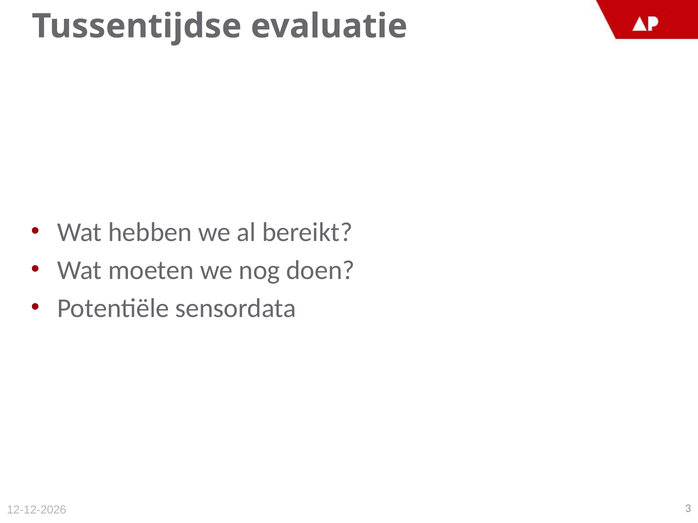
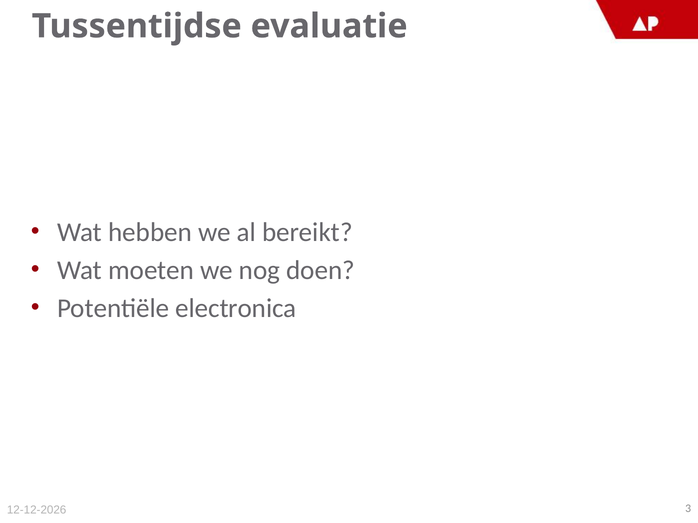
sensordata: sensordata -> electronica (236, 309)
